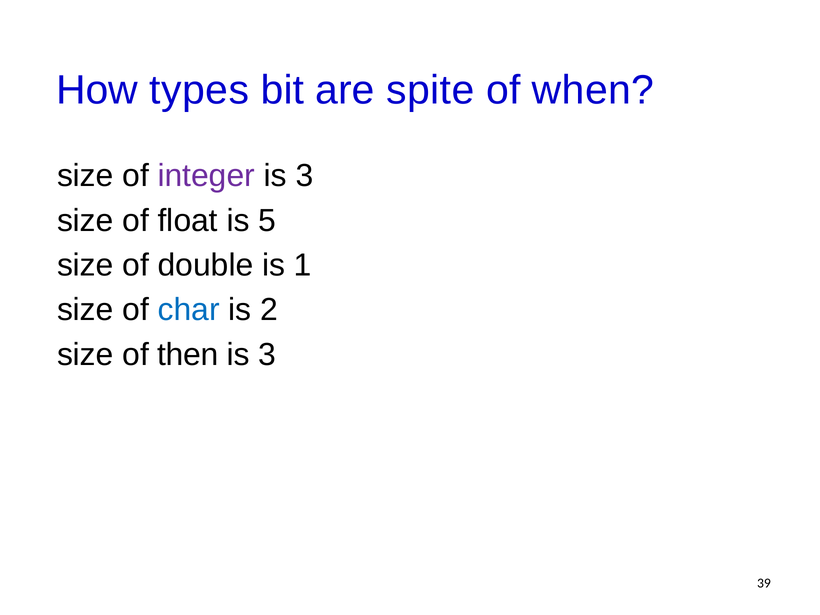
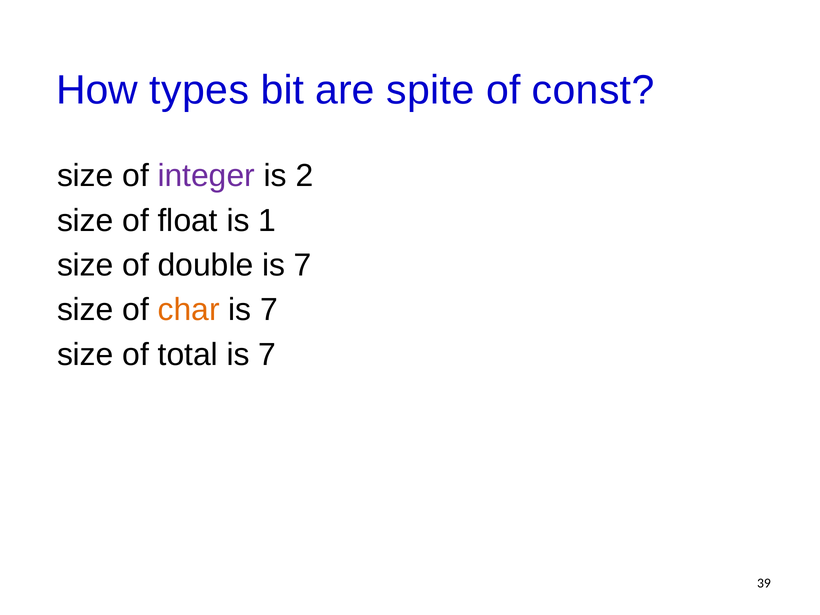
when: when -> const (593, 90)
3: 3 -> 2 (304, 176)
5: 5 -> 1 (267, 220)
double is 1: 1 -> 7 (303, 265)
char colour: blue -> orange (189, 310)
2: 2 -> 7 (269, 310)
then: then -> total (188, 355)
3: 3 -> 7 (267, 355)
